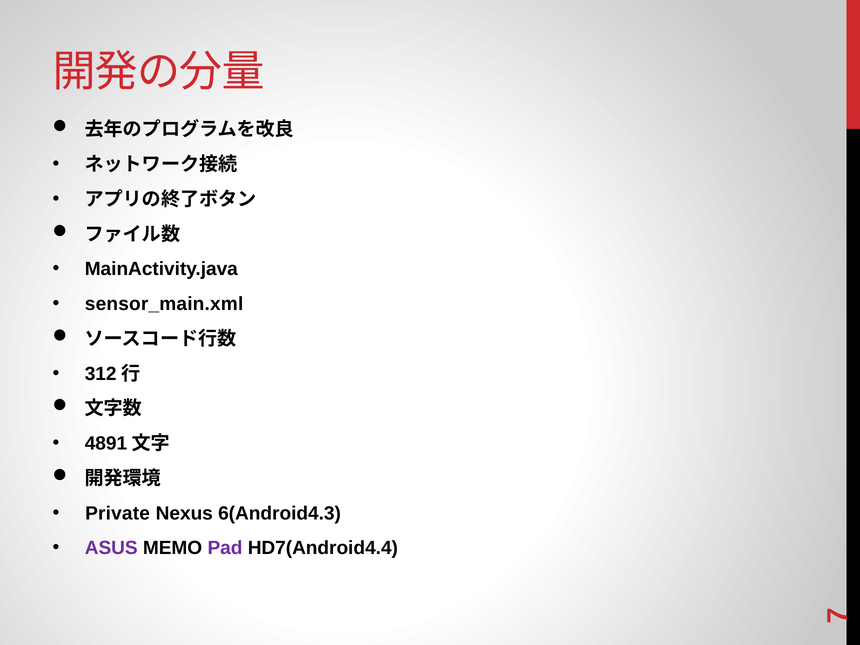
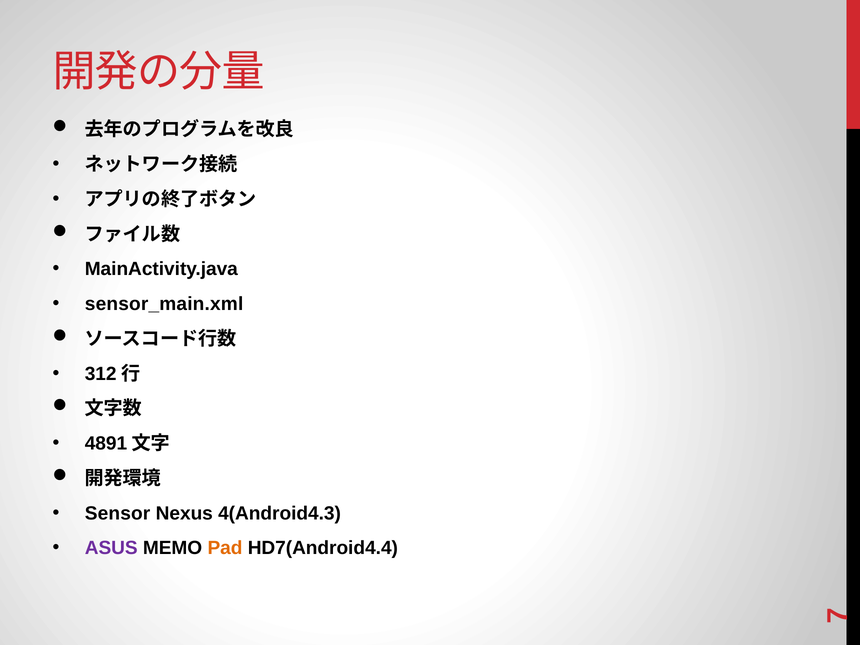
Private: Private -> Sensor (118, 513)
6(Android4.3: 6(Android4.3 -> 4(Android4.3 (280, 513)
Pad colour: purple -> orange (225, 548)
